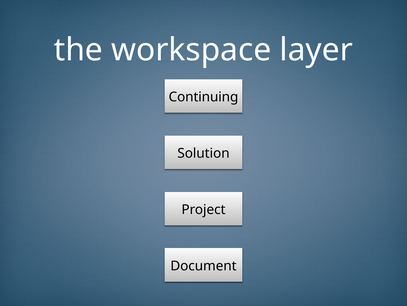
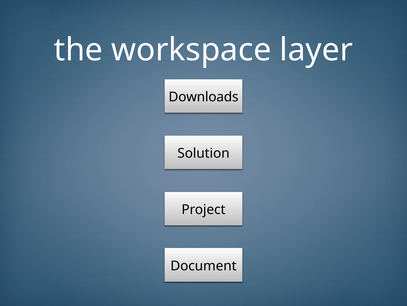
Continuing: Continuing -> Downloads (204, 97)
